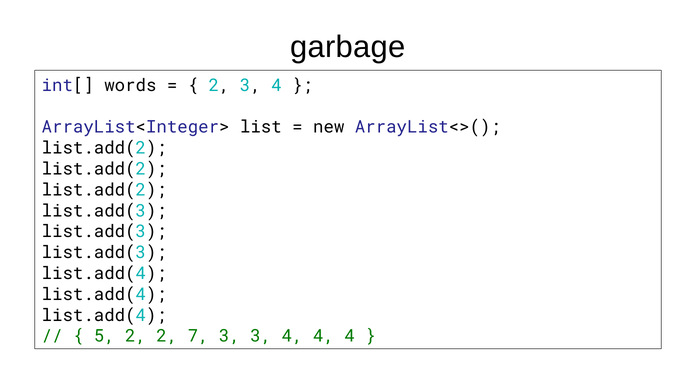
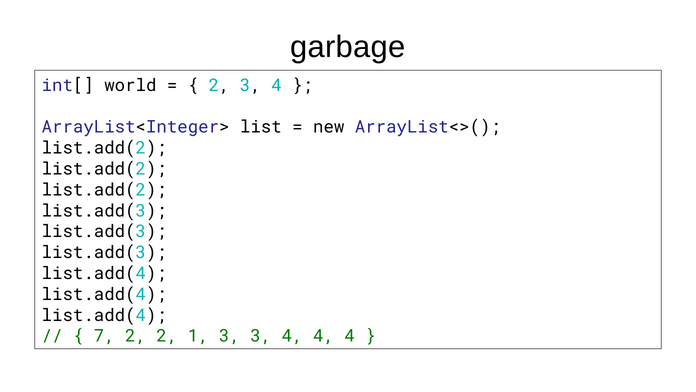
words: words -> world (130, 85)
5: 5 -> 7 (104, 336)
7: 7 -> 1 (198, 336)
